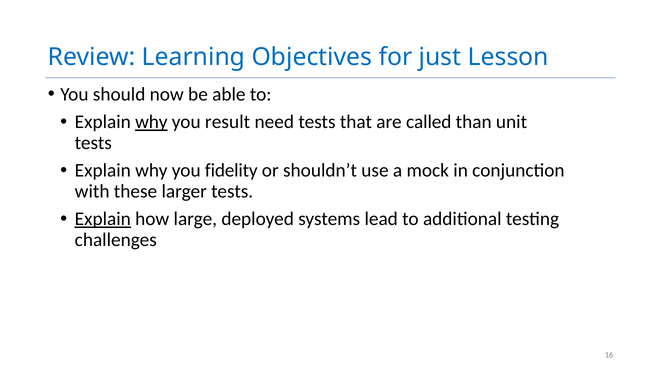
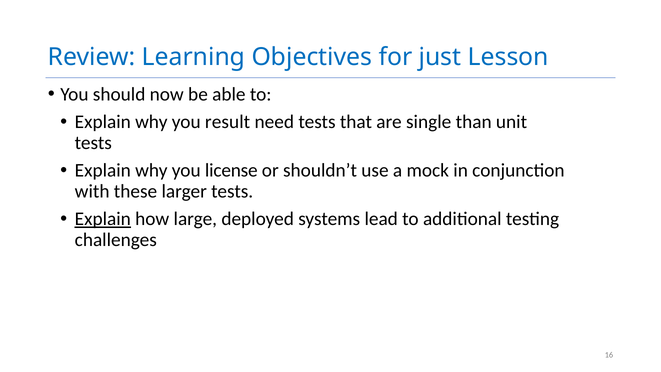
why underline: present -> none (151, 122)
called: called -> single (429, 122)
fidelity: fidelity -> license (231, 170)
